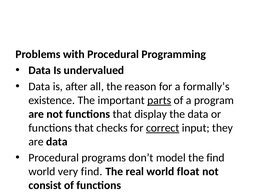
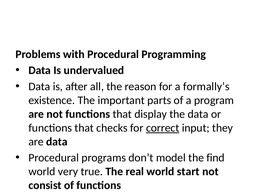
parts underline: present -> none (159, 100)
very find: find -> true (92, 172)
float: float -> start (188, 172)
